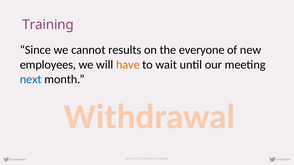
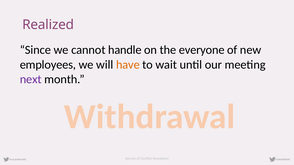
Training: Training -> Realized (48, 25)
results: results -> handle (125, 50)
next colour: blue -> purple (31, 79)
